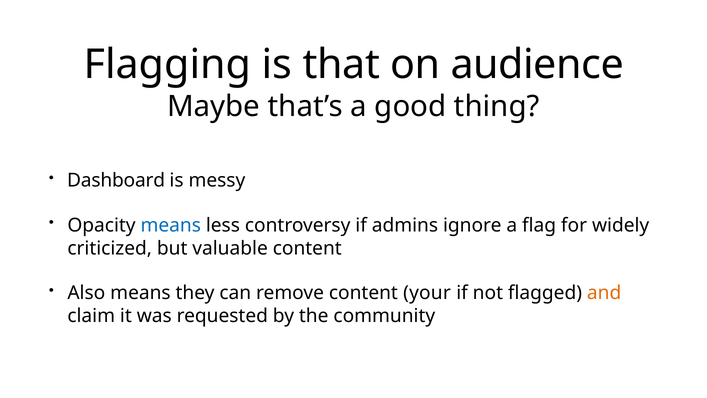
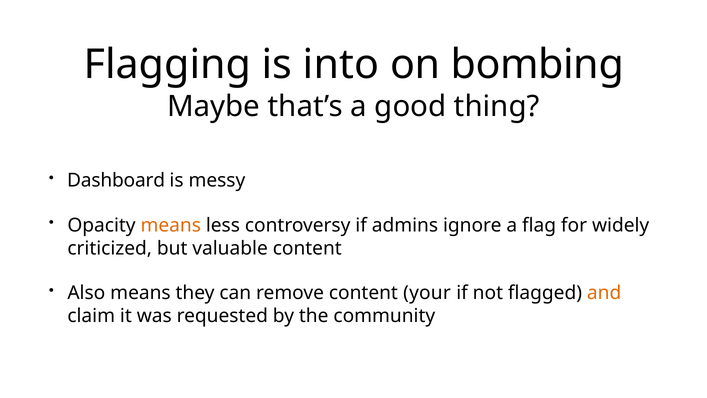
that: that -> into (341, 65)
audience: audience -> bombing (537, 65)
means colour: blue -> orange (171, 225)
